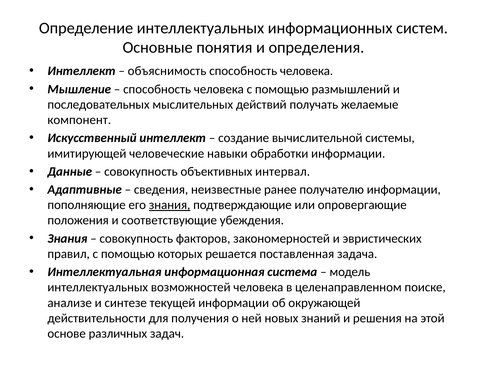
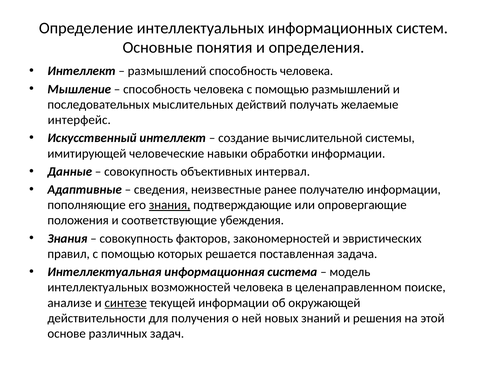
объяснимость: объяснимость -> размышлений (167, 71)
компонент: компонент -> интерфейс (79, 120)
синтезе underline: none -> present (126, 302)
